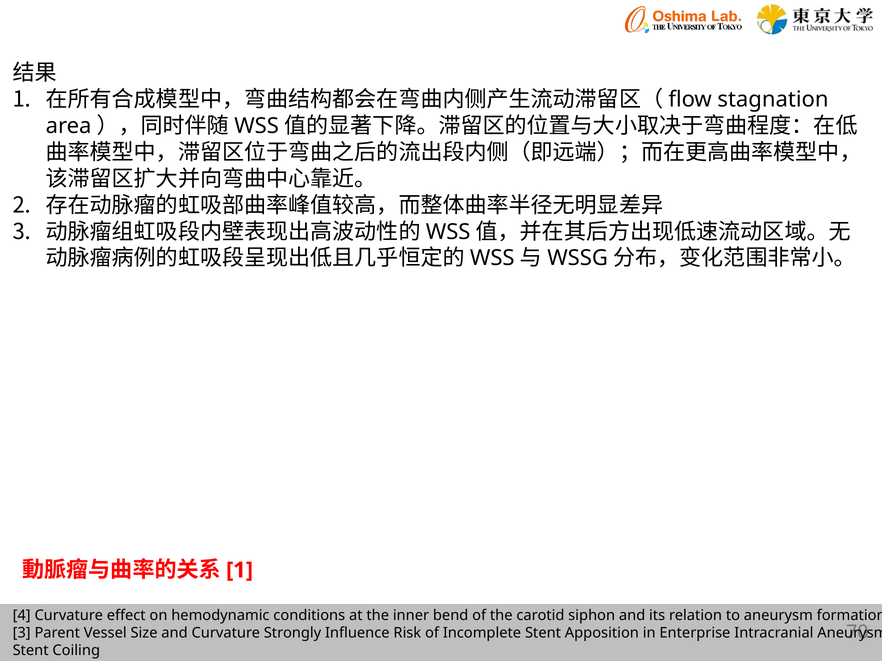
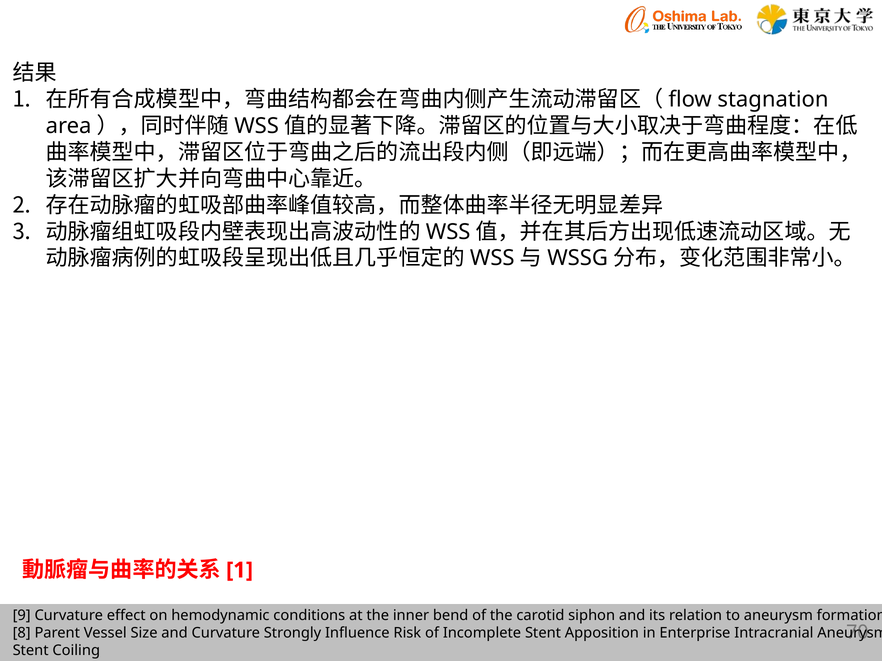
4: 4 -> 9 (22, 616)
3: 3 -> 8 (22, 633)
